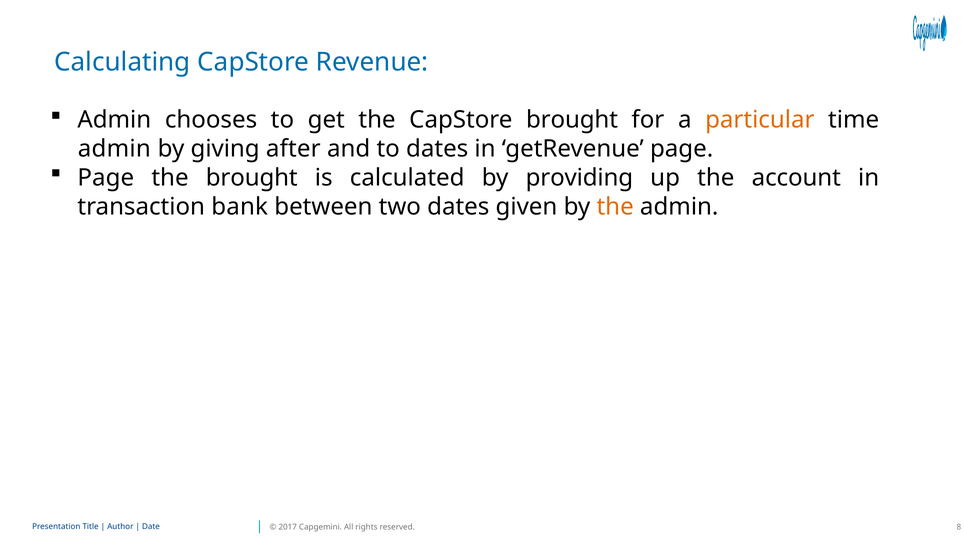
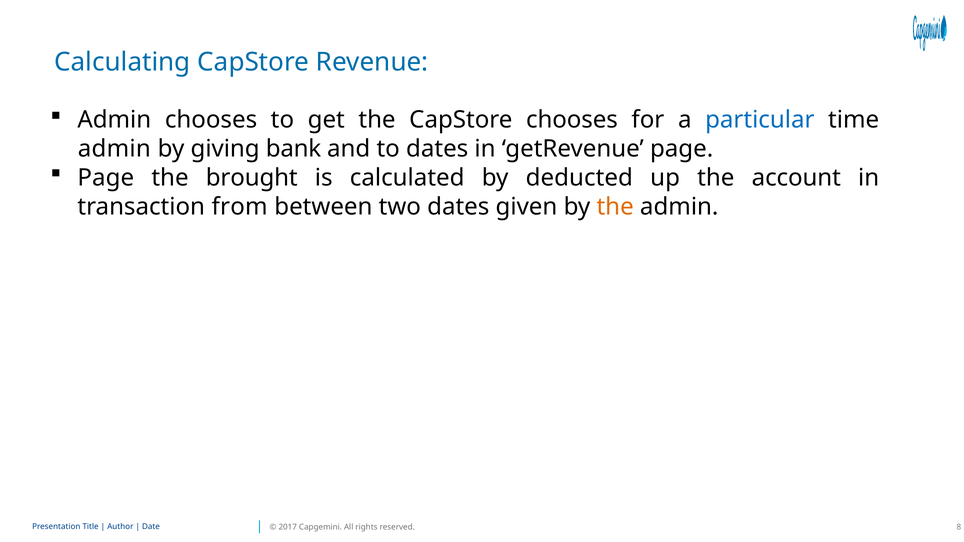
CapStore brought: brought -> chooses (572, 120)
particular colour: orange -> blue (760, 120)
after: after -> bank (293, 149)
providing: providing -> deducted (579, 178)
bank: bank -> from (240, 207)
